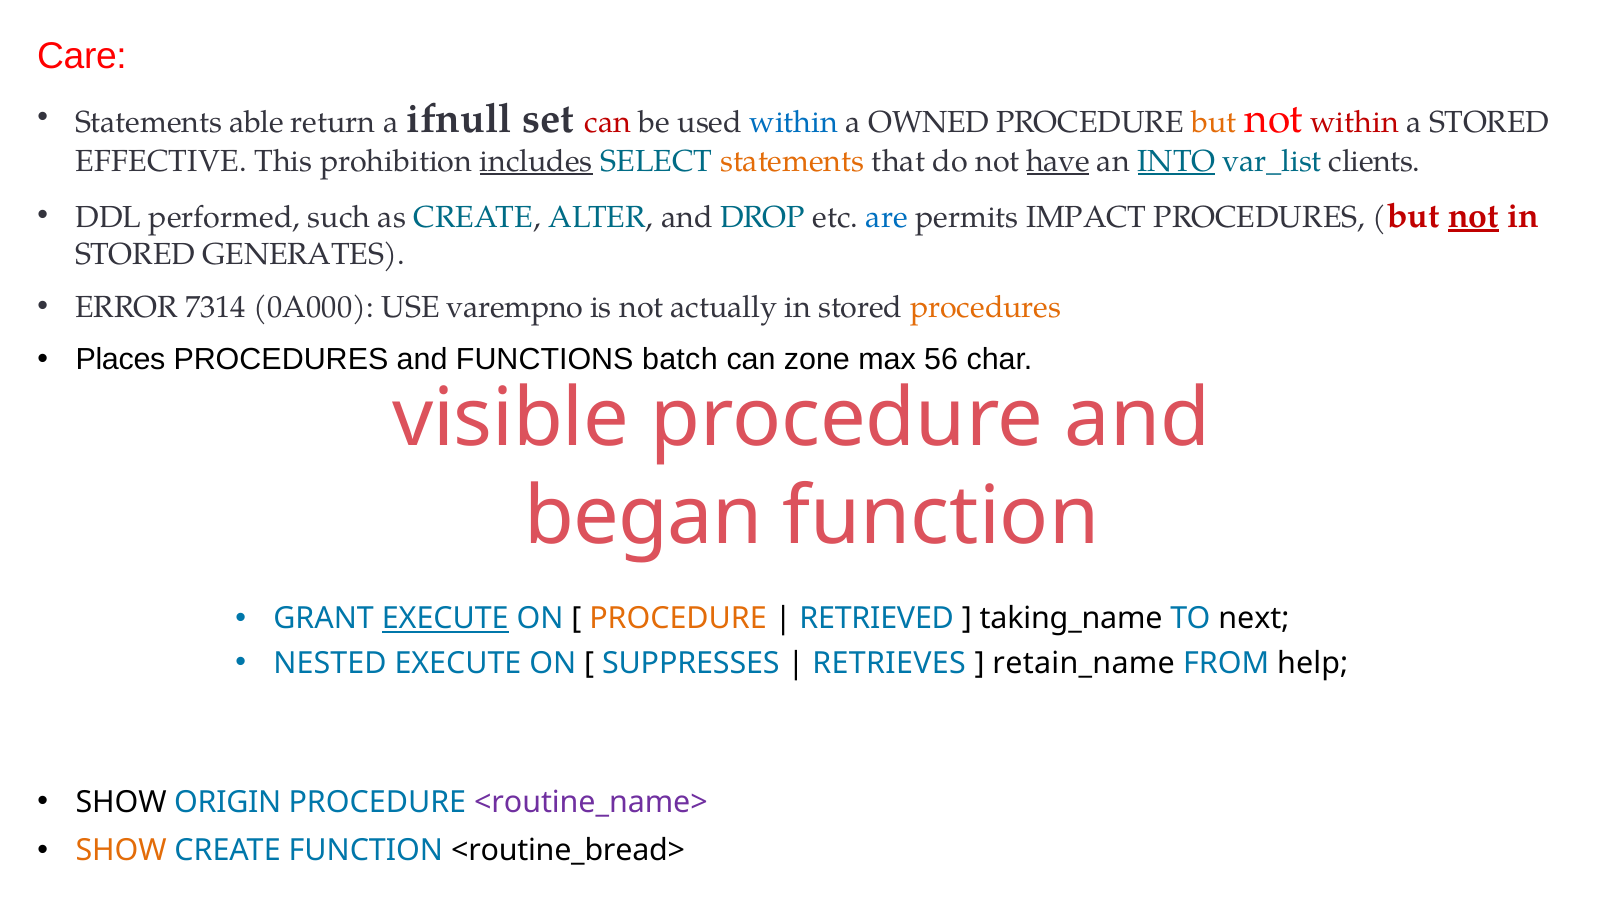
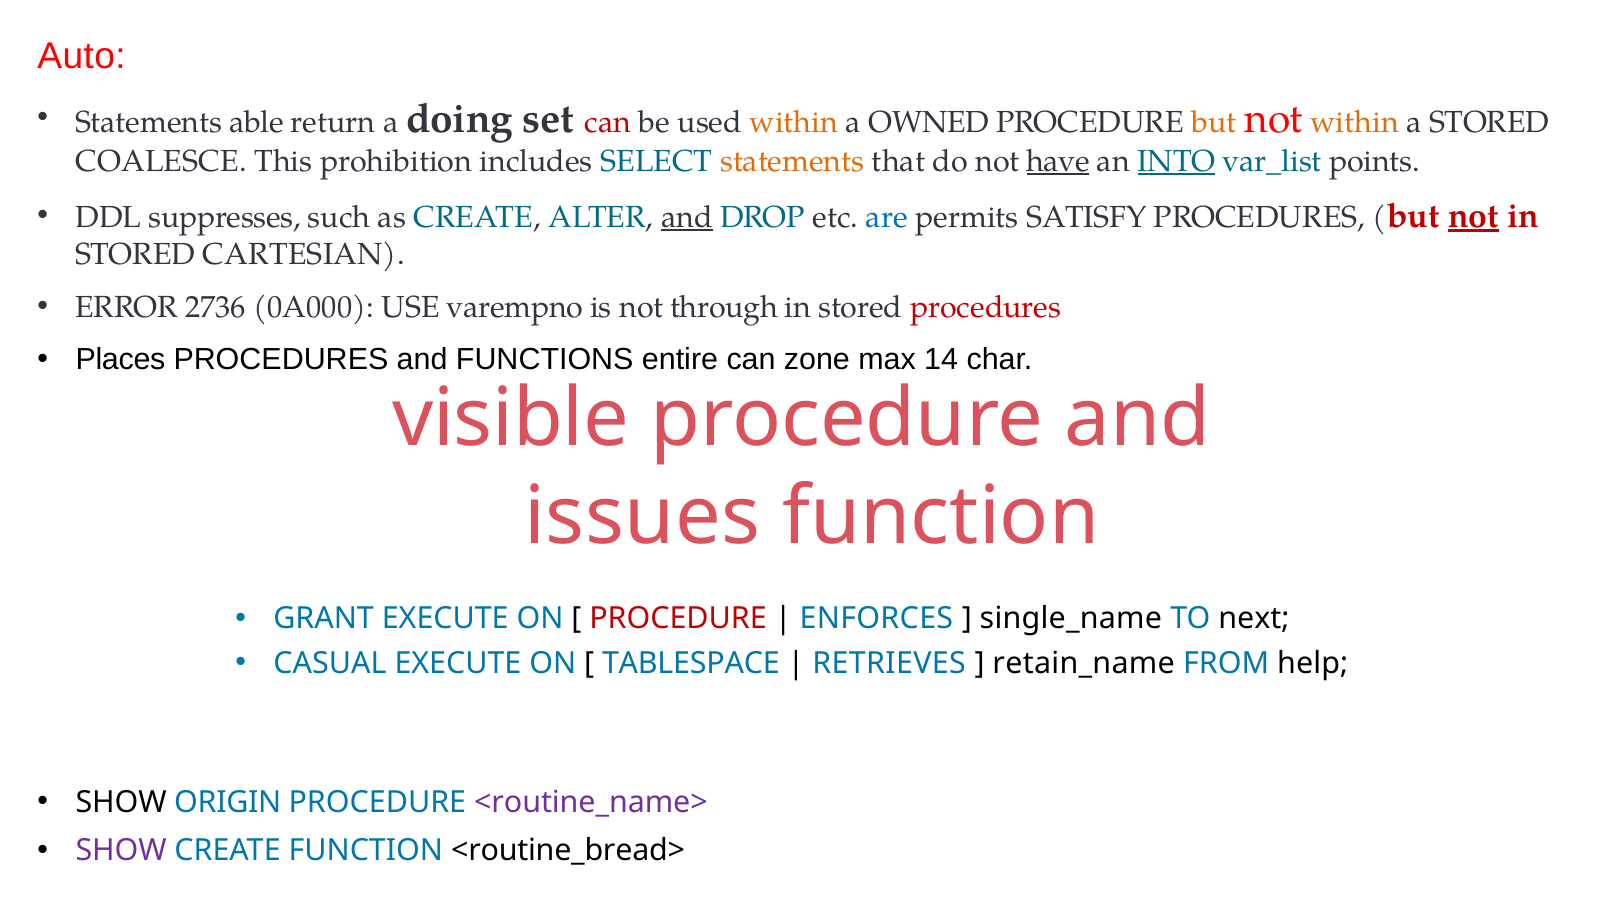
Care: Care -> Auto (82, 56)
ifnull: ifnull -> doing (460, 119)
within colour: blue -> orange (794, 122)
within colour: red -> orange (1355, 122)
EFFECTIVE: EFFECTIVE -> COALESCE (161, 161)
includes underline: present -> none (536, 161)
clients: clients -> points (1375, 161)
performed: performed -> suppresses (225, 217)
and underline: none -> present (687, 217)
IMPACT: IMPACT -> SATISFY (1086, 217)
GENERATES: GENERATES -> CARTESIAN (304, 254)
7314: 7314 -> 2736 (216, 307)
actually: actually -> through (724, 307)
procedures colour: orange -> red (986, 307)
batch: batch -> entire (680, 360)
56: 56 -> 14 (941, 360)
began: began -> issues (643, 517)
EXECUTE underline: present -> none (445, 619)
PROCEDURE colour: orange -> red (678, 619)
RETRIEVED: RETRIEVED -> ENFORCES (876, 619)
taking_name: taking_name -> single_name (1071, 619)
NESTED: NESTED -> CASUAL (330, 664)
SUPPRESSES: SUPPRESSES -> TABLESPACE (691, 664)
SHOW colour: orange -> purple (121, 851)
